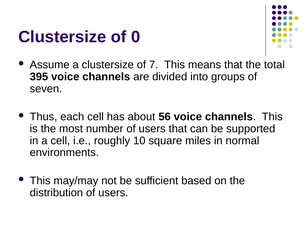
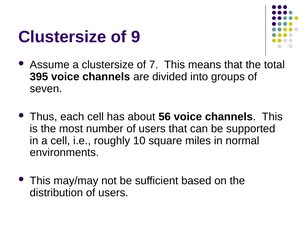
0: 0 -> 9 (136, 37)
